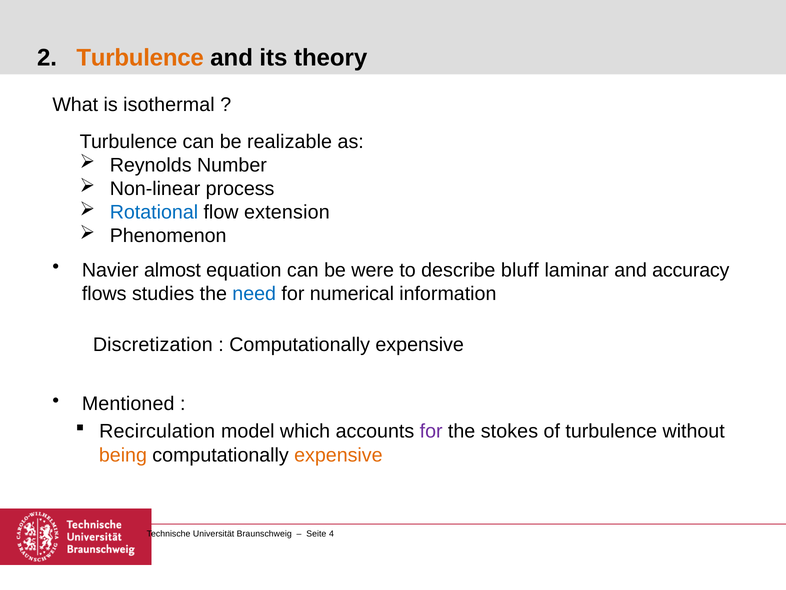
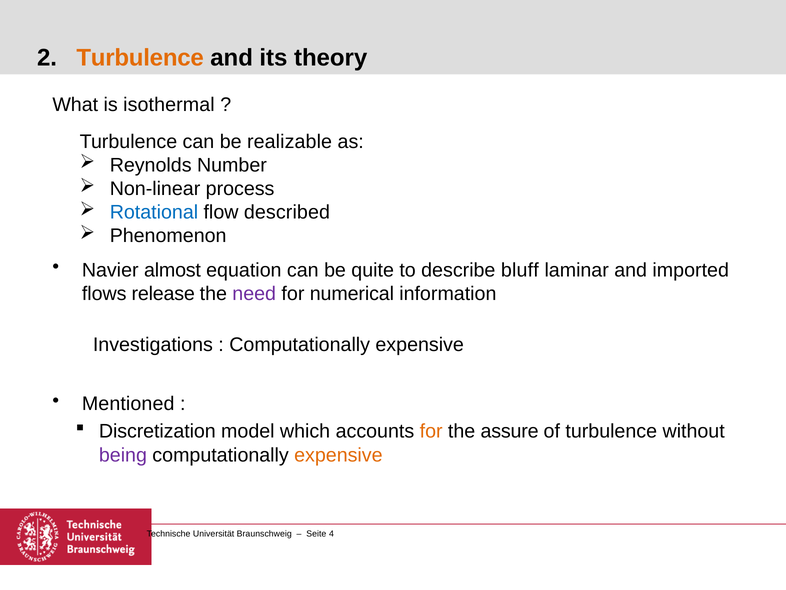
extension: extension -> described (287, 212)
were: were -> quite (373, 270)
accuracy: accuracy -> imported (691, 270)
studies: studies -> release (163, 293)
need colour: blue -> purple (254, 293)
Discretization: Discretization -> Investigations (153, 344)
Recirculation: Recirculation -> Discretization (157, 431)
for colour: purple -> orange (431, 431)
stokes: stokes -> assure (510, 431)
being colour: orange -> purple (123, 455)
